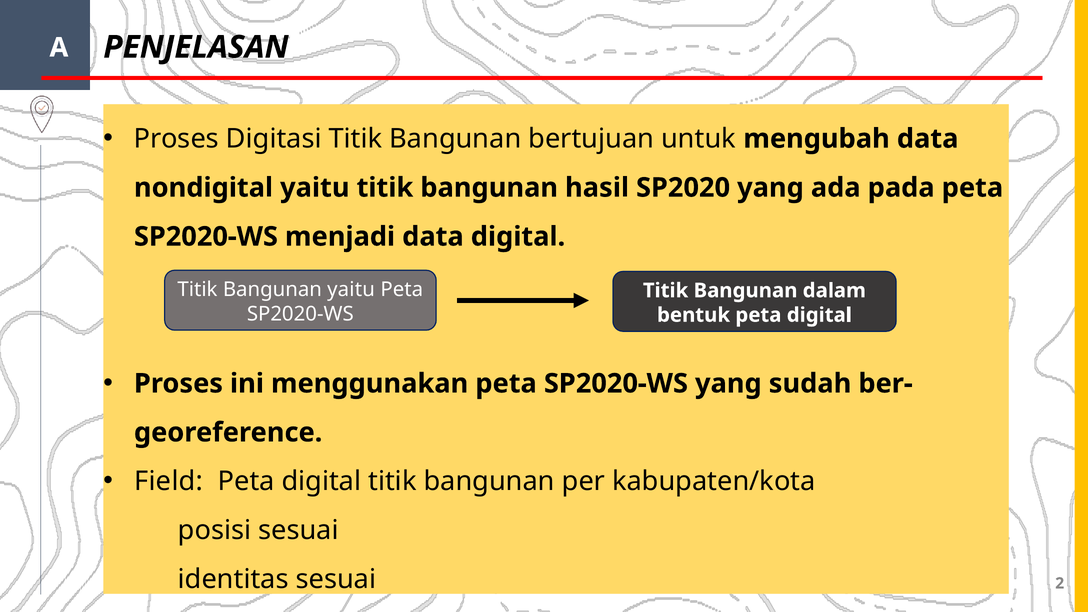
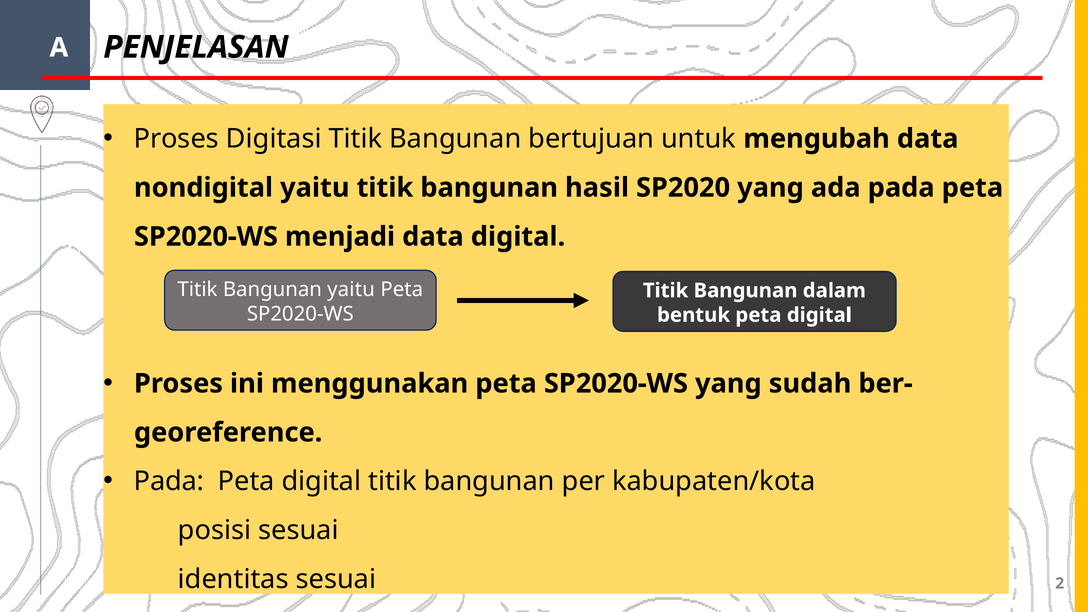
Field: Field -> Pada (169, 481)
